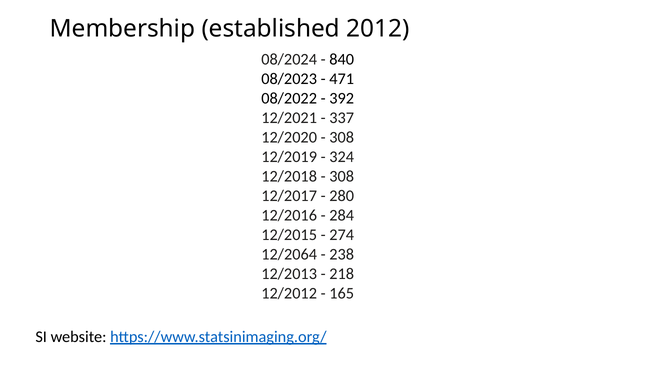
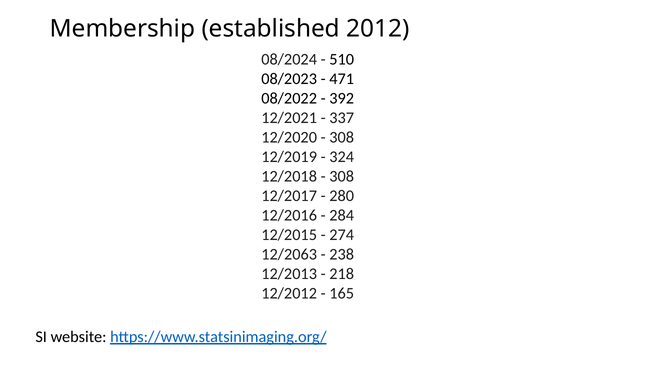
840: 840 -> 510 (342, 59)
12/2064: 12/2064 -> 12/2063 (289, 255)
